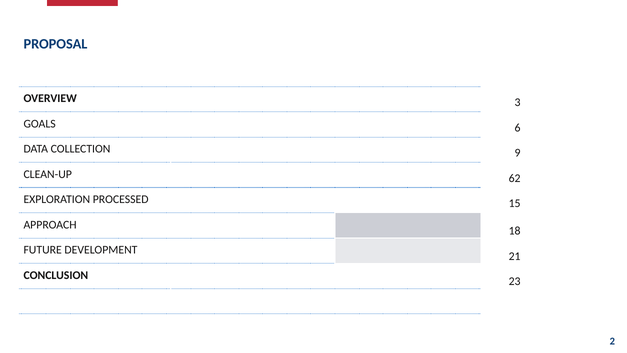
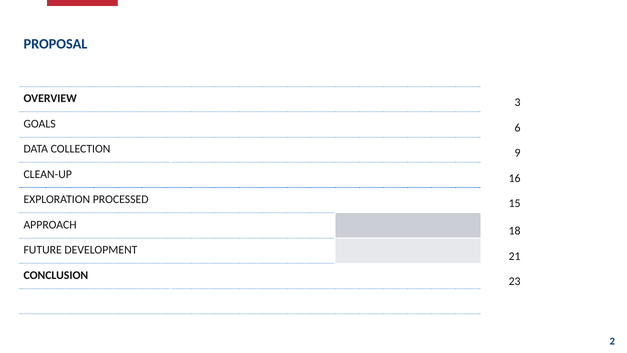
62: 62 -> 16 (515, 178)
